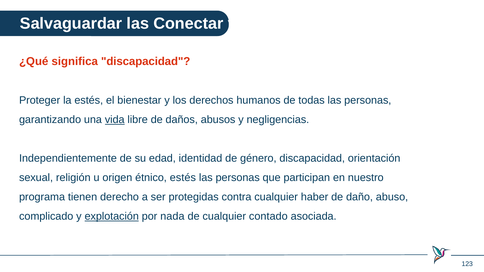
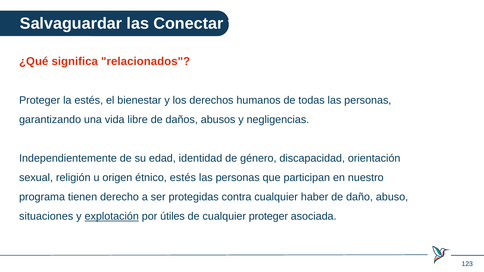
significa discapacidad: discapacidad -> relacionados (146, 62)
vida underline: present -> none (115, 120)
complicado: complicado -> situaciones (46, 217)
nada: nada -> útiles (173, 217)
cualquier contado: contado -> proteger (268, 217)
